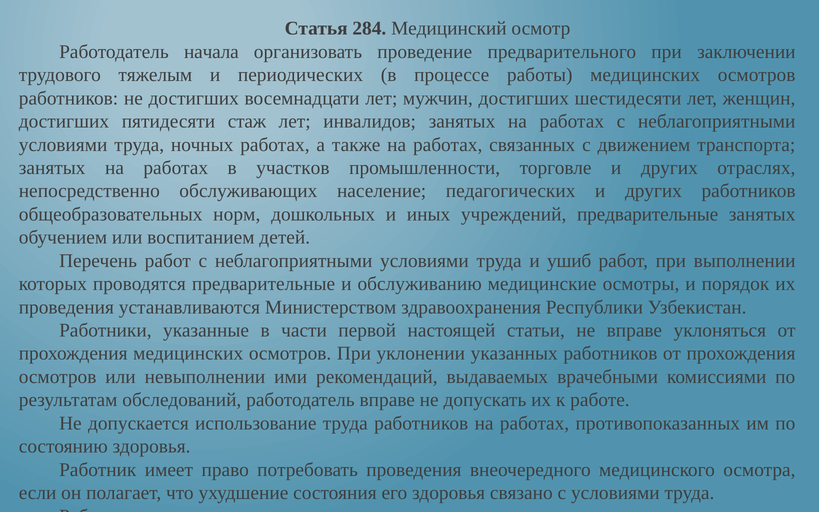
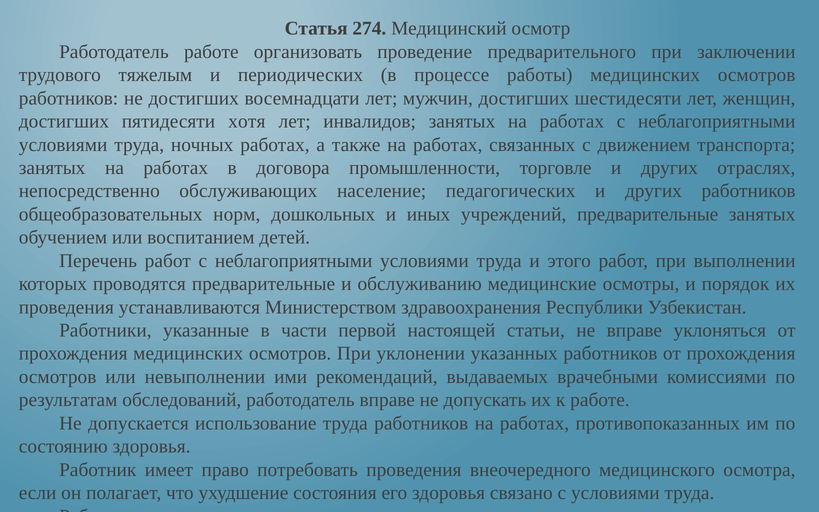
284: 284 -> 274 (369, 29)
Работодатель начала: начала -> работе (211, 52)
стаж: стаж -> хотя (247, 121)
участков: участков -> договора (293, 168)
ушиб: ушиб -> этого (569, 261)
